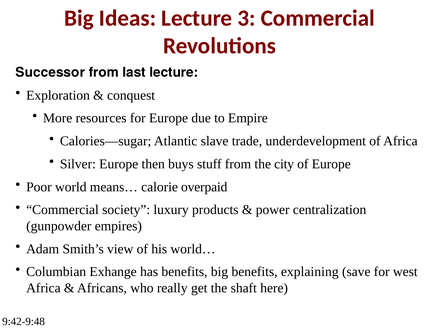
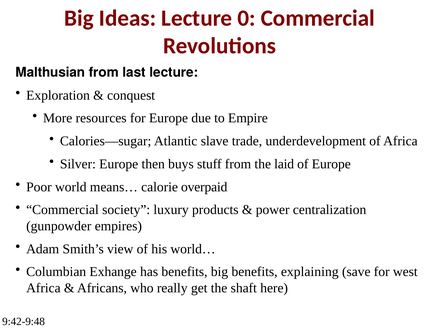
3: 3 -> 0 (247, 18)
Successor: Successor -> Malthusian (50, 72)
city: city -> laid (284, 164)
